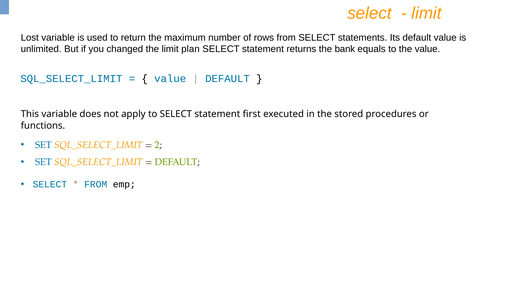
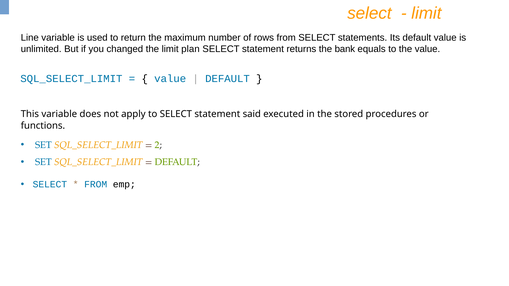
Lost: Lost -> Line (30, 38)
first: first -> said (252, 114)
